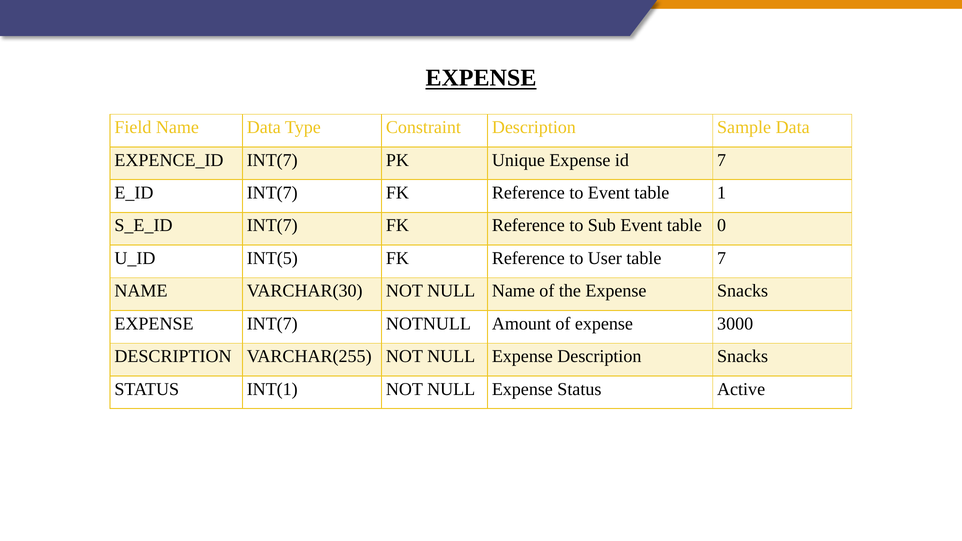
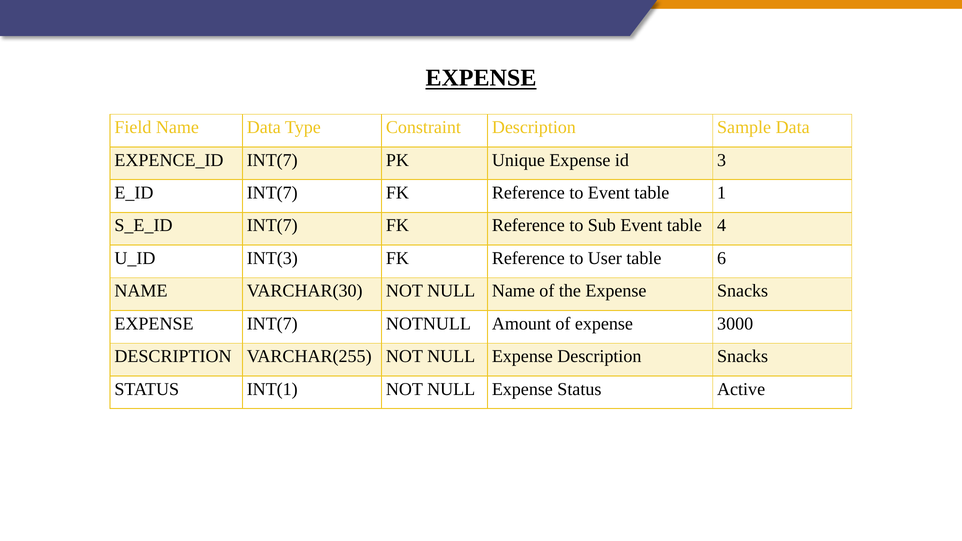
id 7: 7 -> 3 (722, 160)
0: 0 -> 4 (722, 226)
INT(5: INT(5 -> INT(3 (272, 258)
table 7: 7 -> 6 (722, 258)
